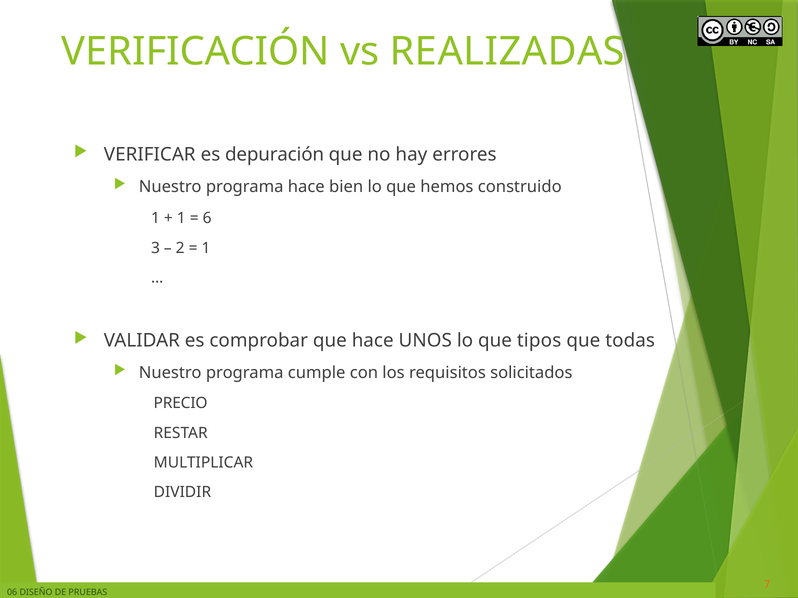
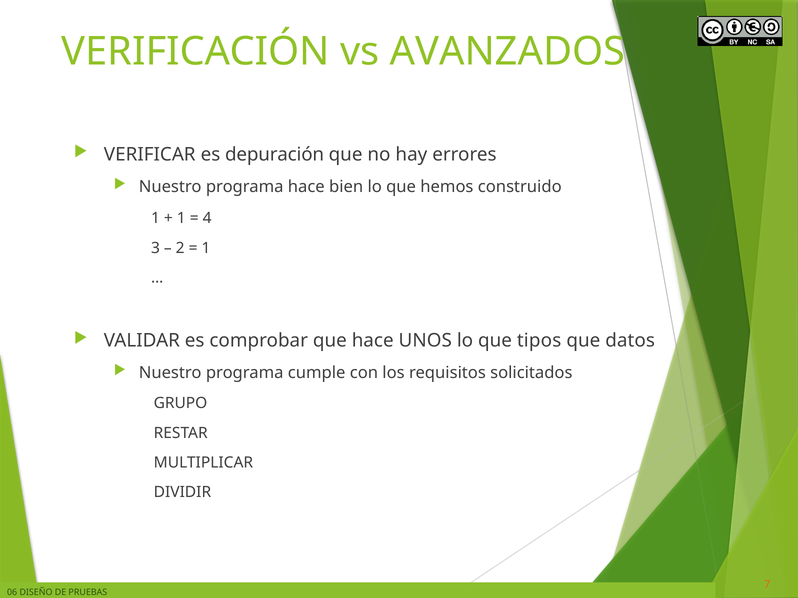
REALIZADAS: REALIZADAS -> AVANZADOS (508, 52)
6: 6 -> 4 (207, 218)
todas: todas -> datos (630, 341)
PRECIO: PRECIO -> GRUPO (181, 404)
